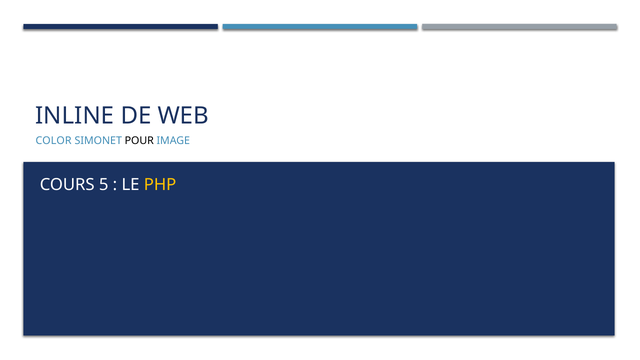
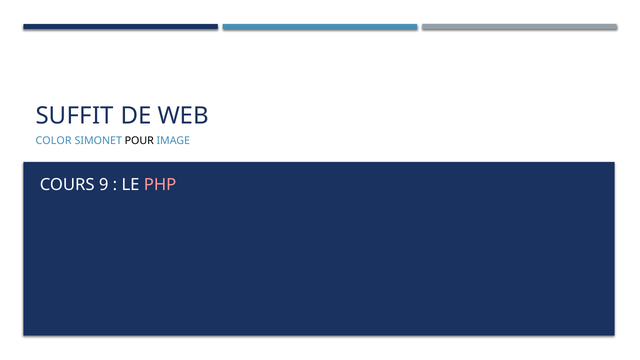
INLINE: INLINE -> SUFFIT (75, 116)
5: 5 -> 9 (104, 185)
PHP colour: yellow -> pink (160, 185)
